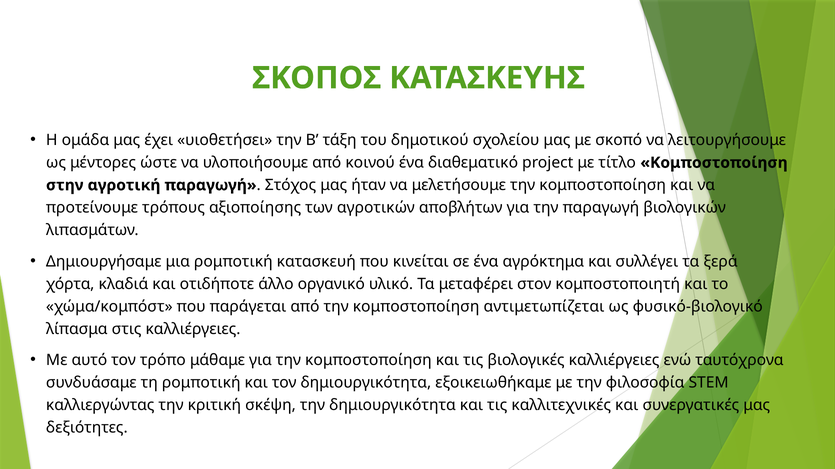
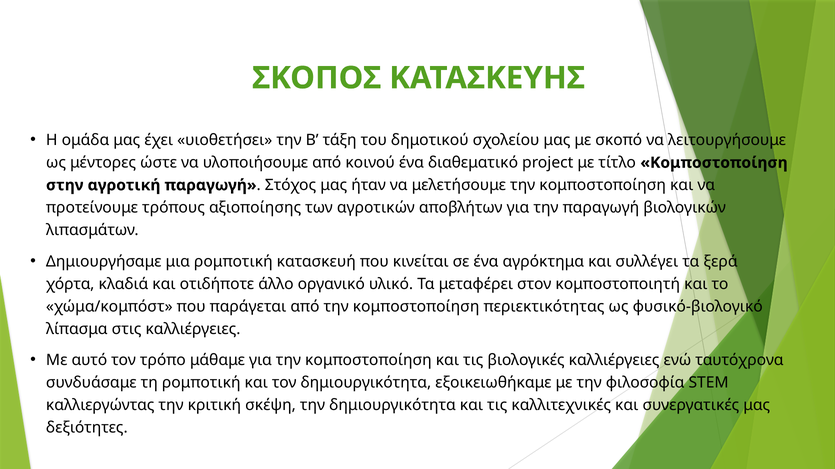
αντιμετωπίζεται: αντιμετωπίζεται -> περιεκτικότητας (544, 307)
